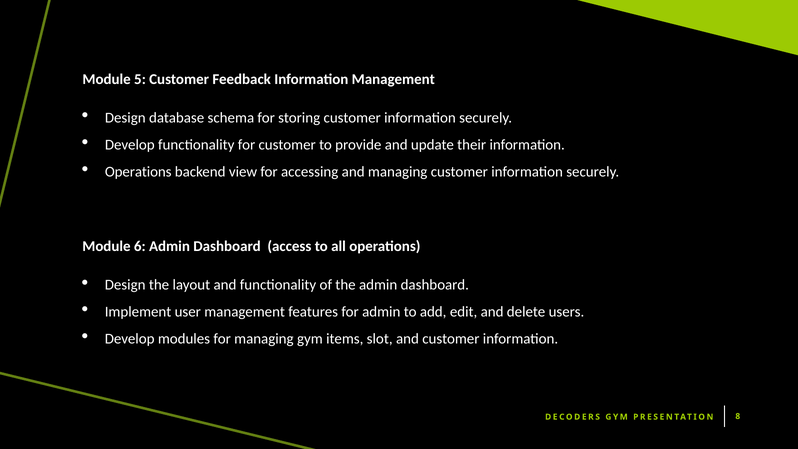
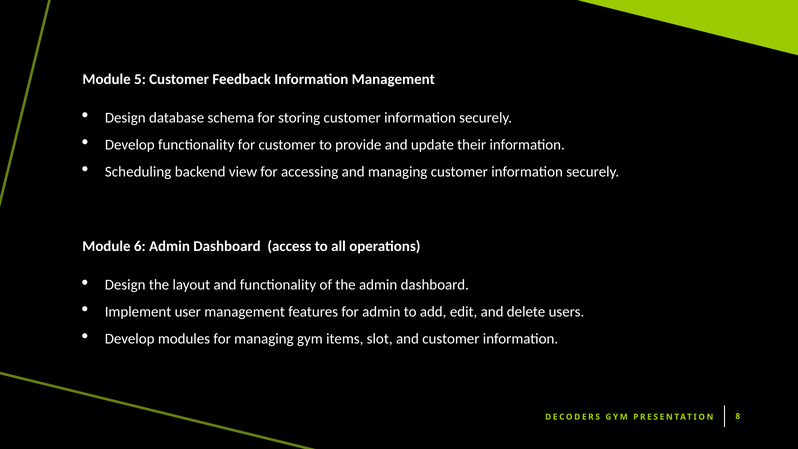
Operations: Operations -> Scheduling (138, 172)
